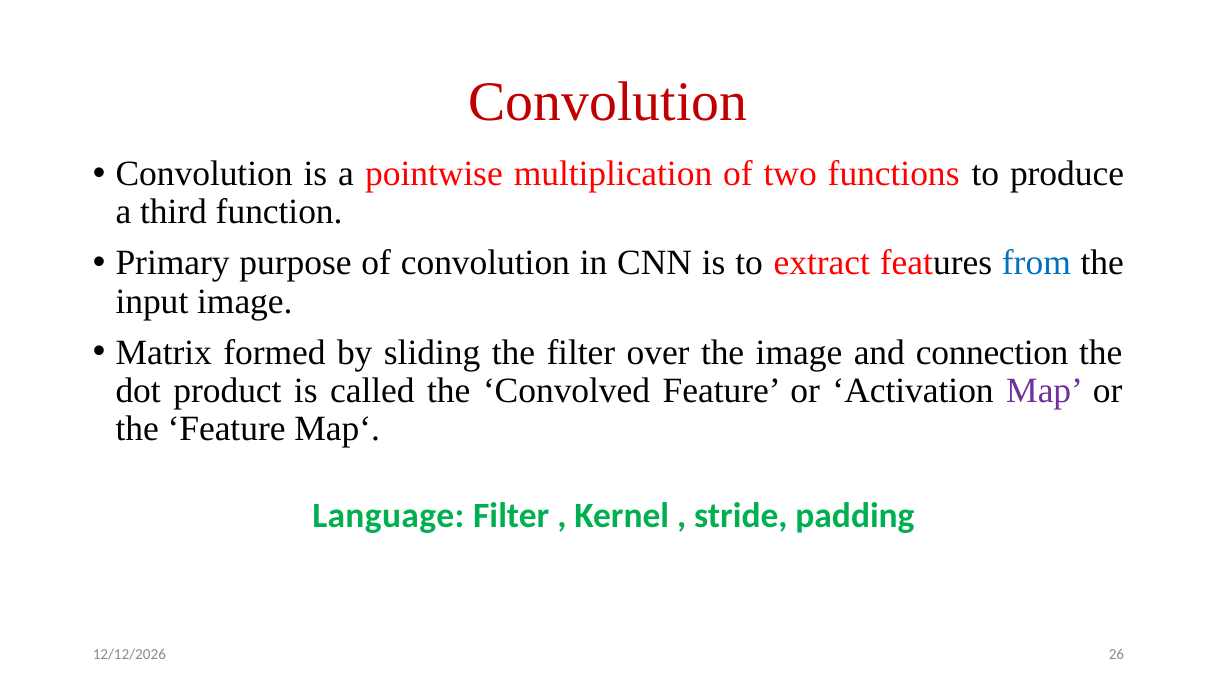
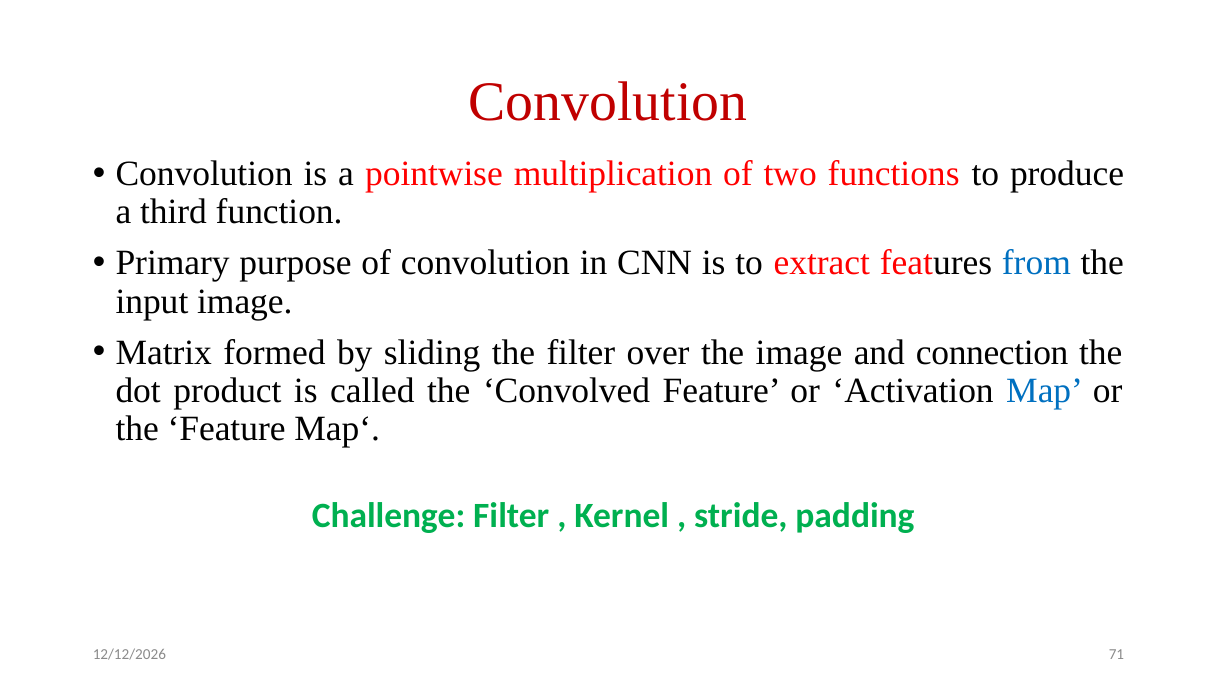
Map colour: purple -> blue (1045, 390)
Language: Language -> Challenge (389, 515)
26: 26 -> 71 (1116, 654)
